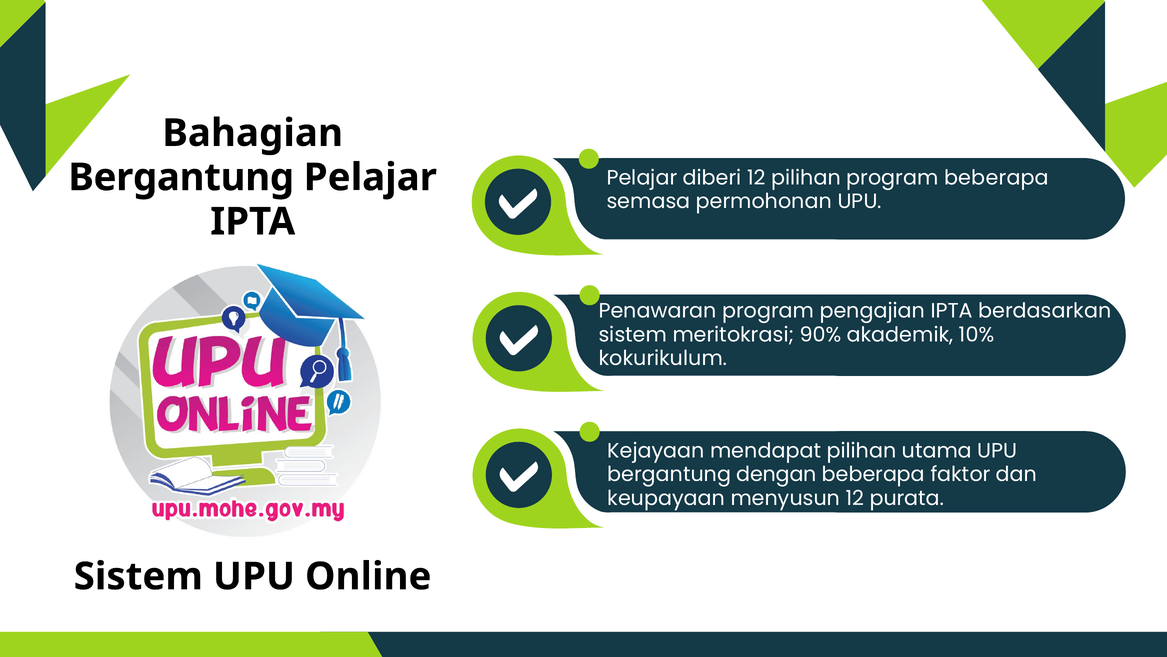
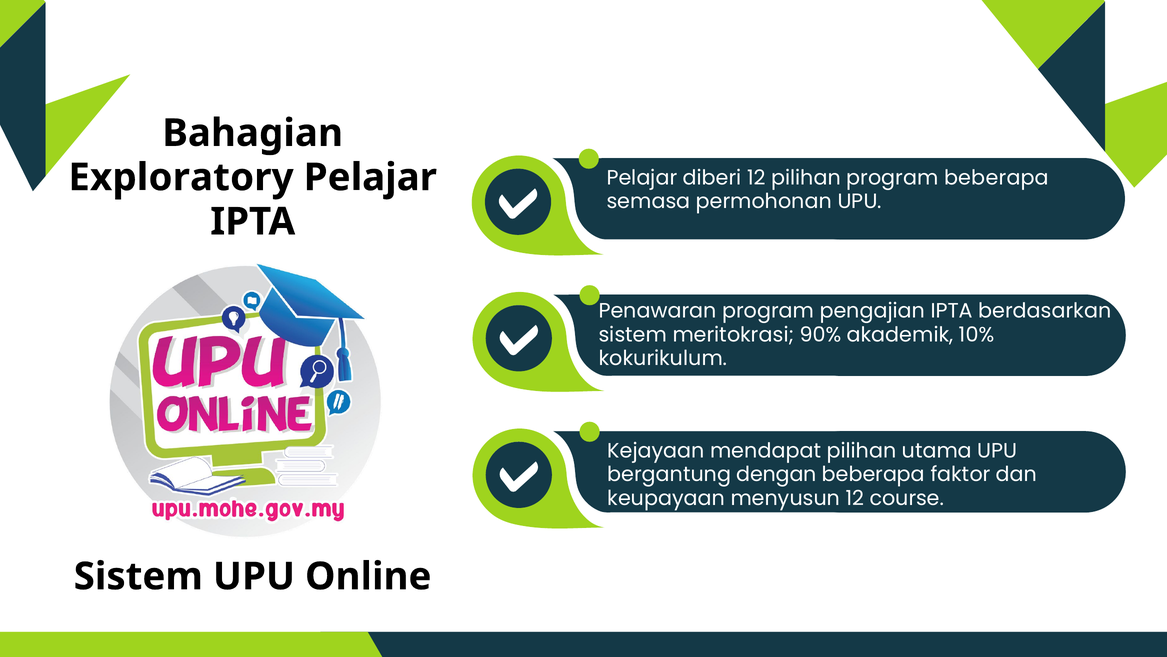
Bergantung: Bergantung -> Exploratory (181, 177)
purata: purata -> course (907, 498)
